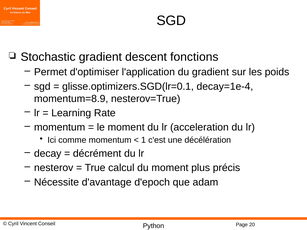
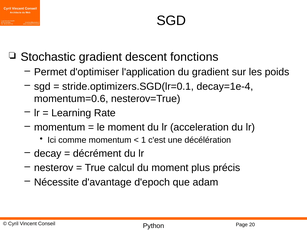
glisse.optimizers.SGD(lr=0.1: glisse.optimizers.SGD(lr=0.1 -> stride.optimizers.SGD(lr=0.1 (128, 87)
momentum=8.9: momentum=8.9 -> momentum=0.6 (71, 99)
